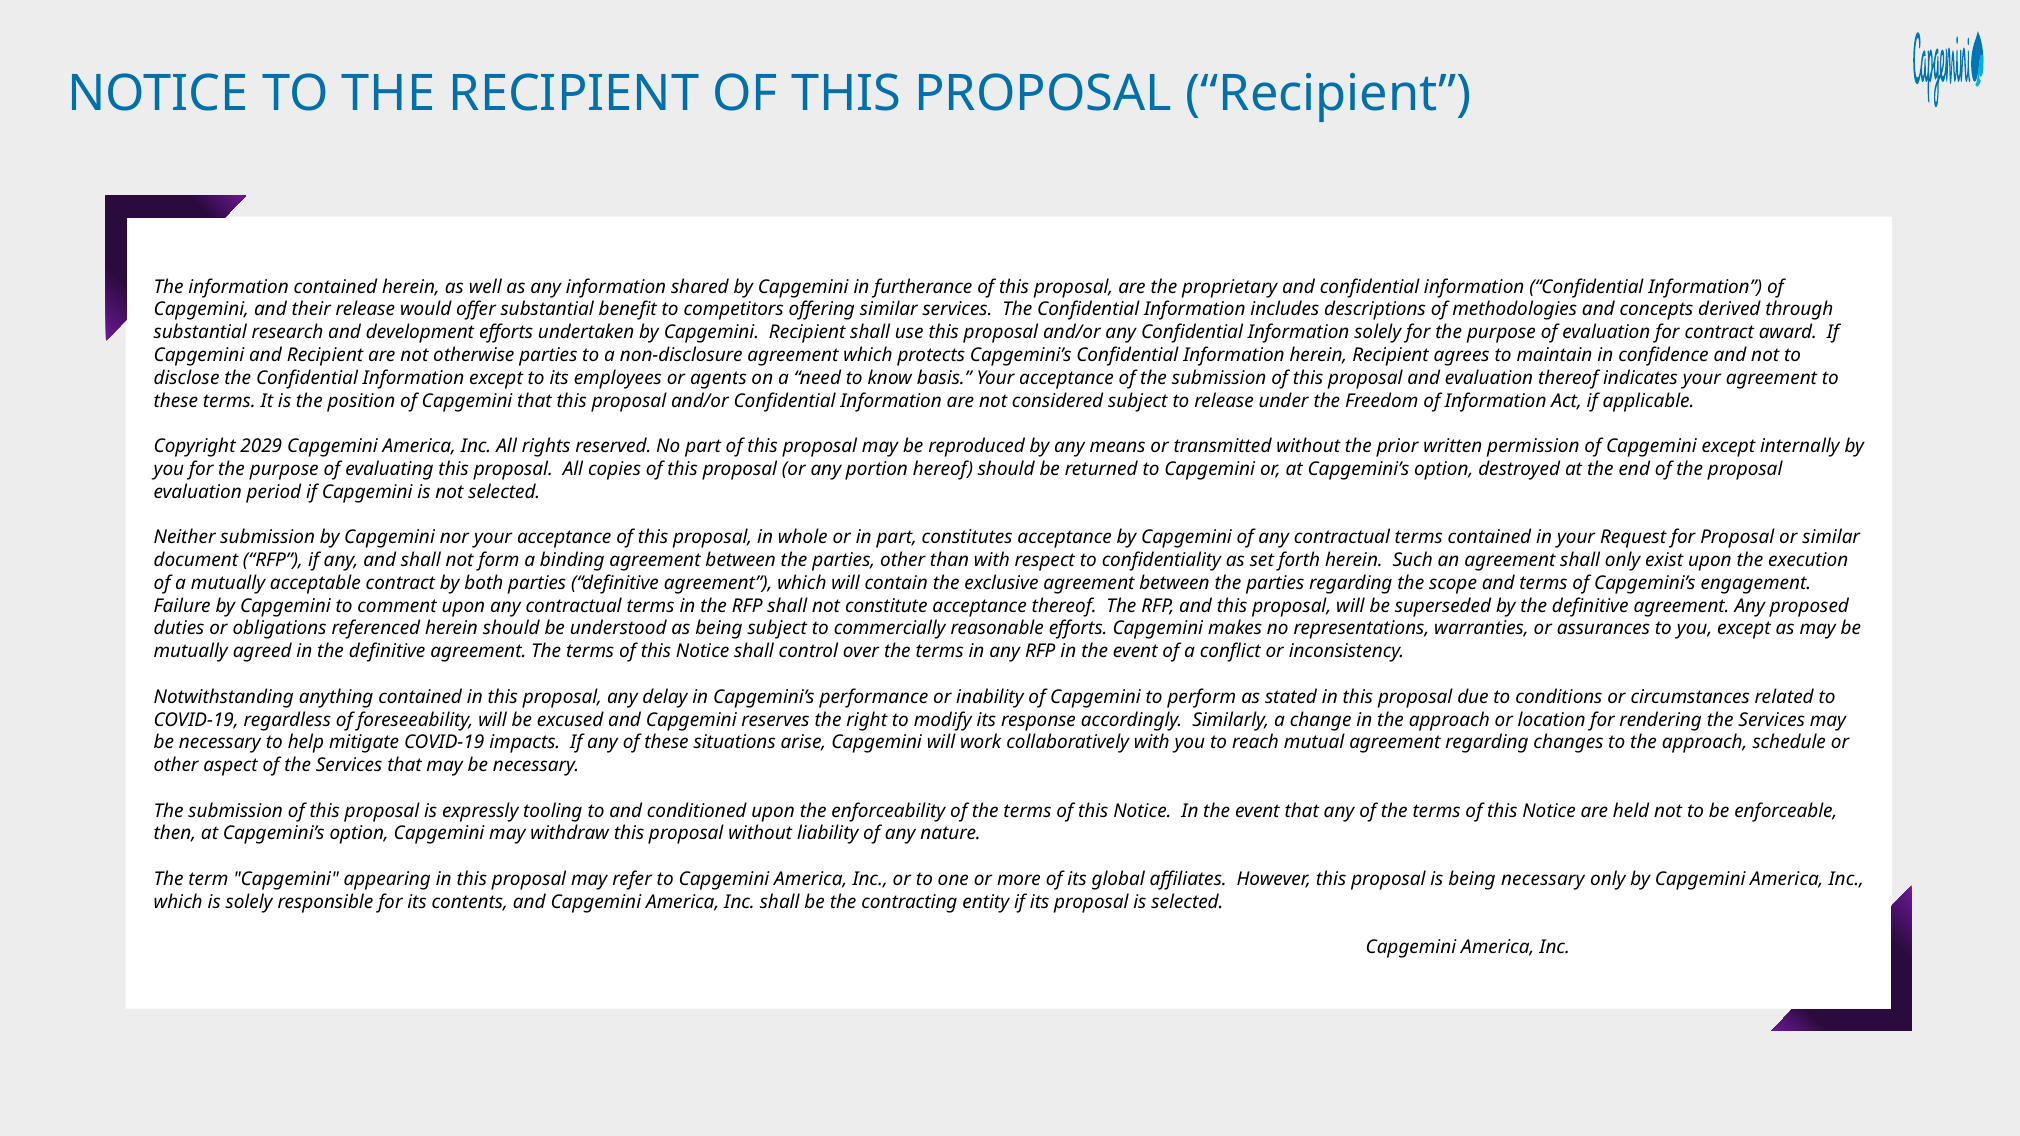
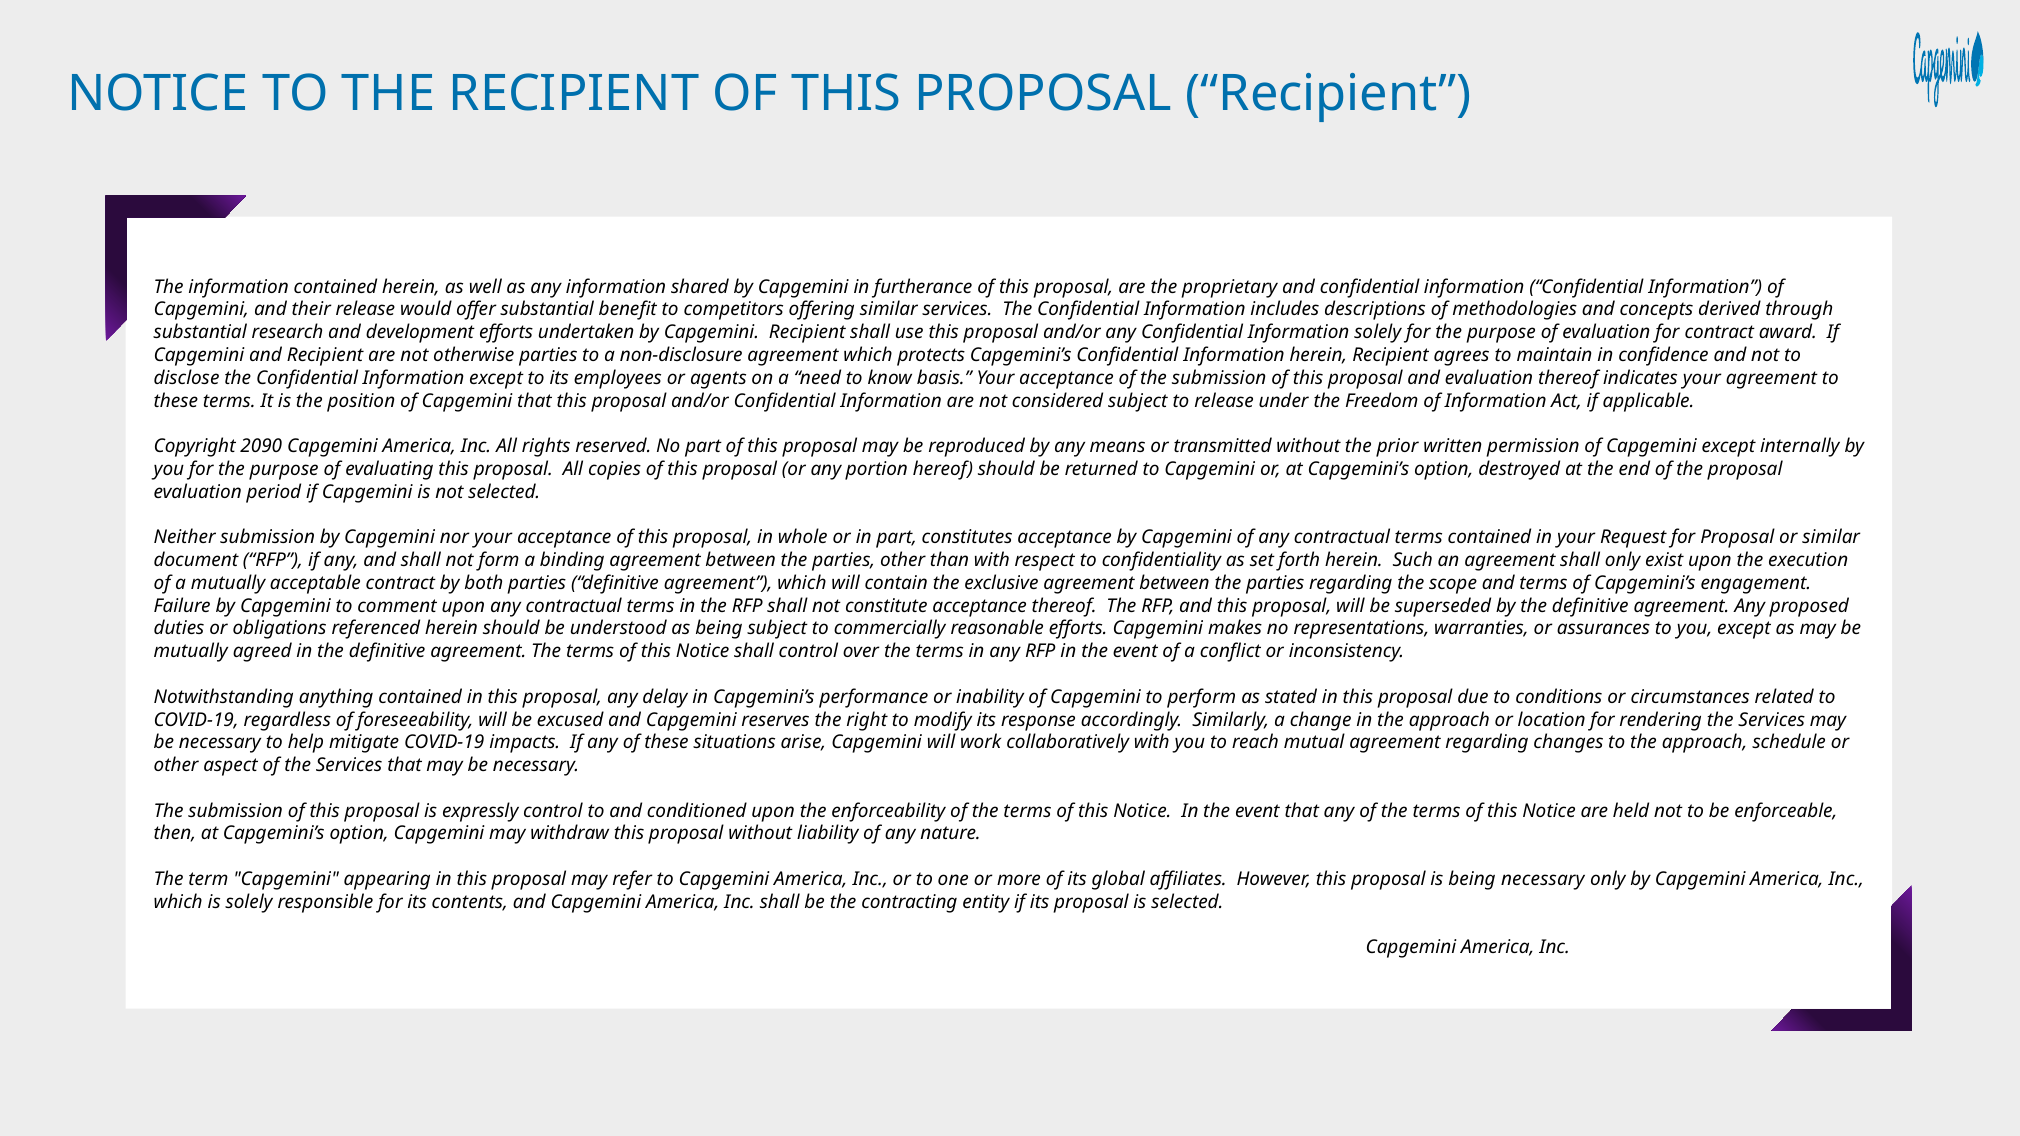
2029: 2029 -> 2090 (261, 447)
expressly tooling: tooling -> control (553, 811)
